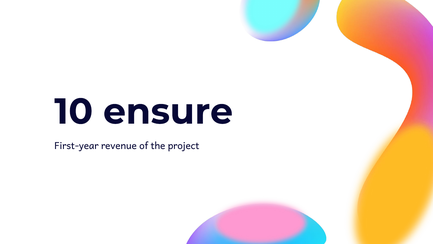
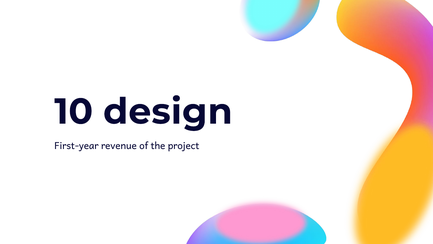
ensure: ensure -> design (168, 112)
